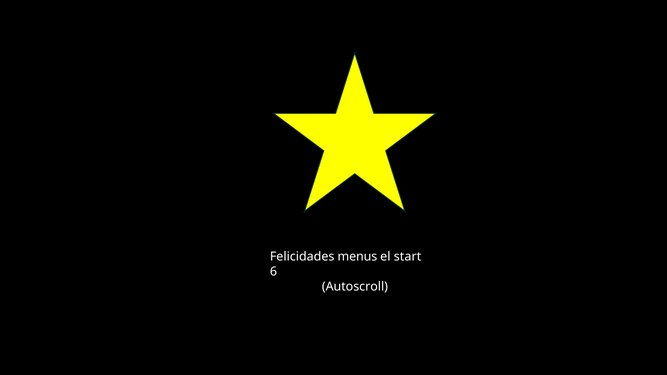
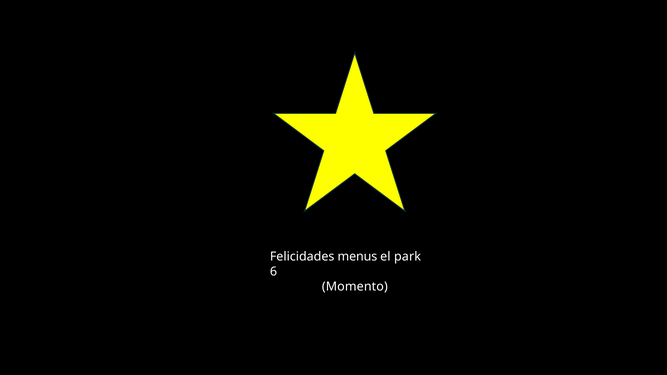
start: start -> park (408, 257)
Autoscroll: Autoscroll -> Momento (355, 287)
